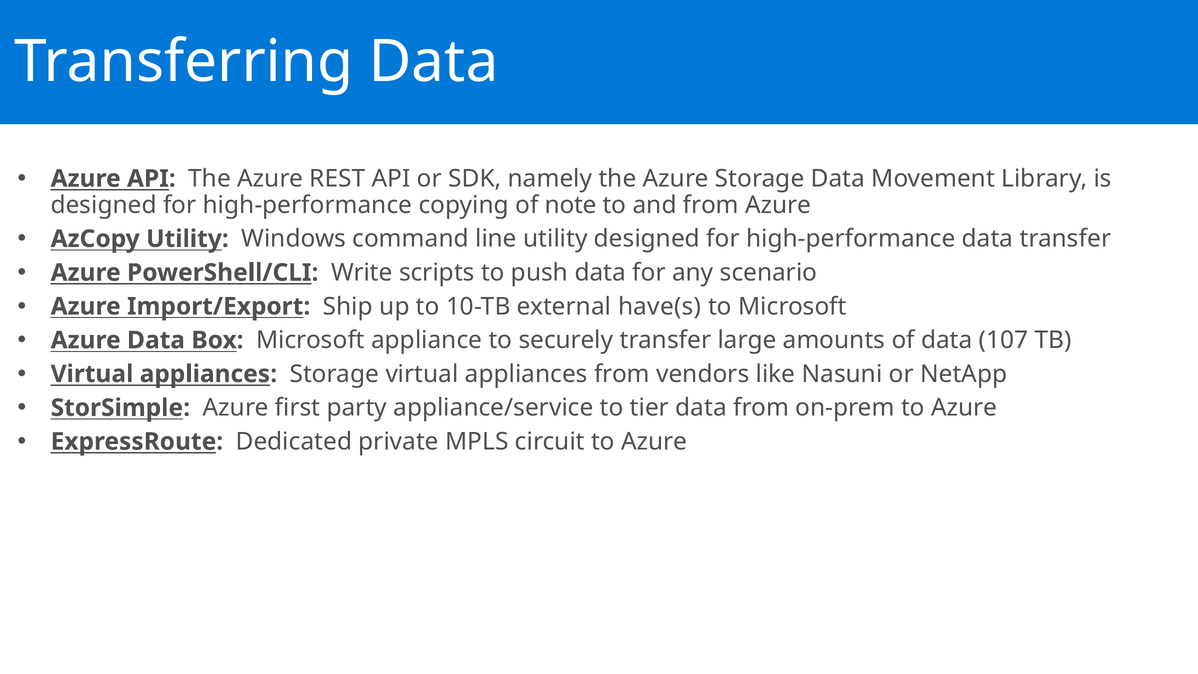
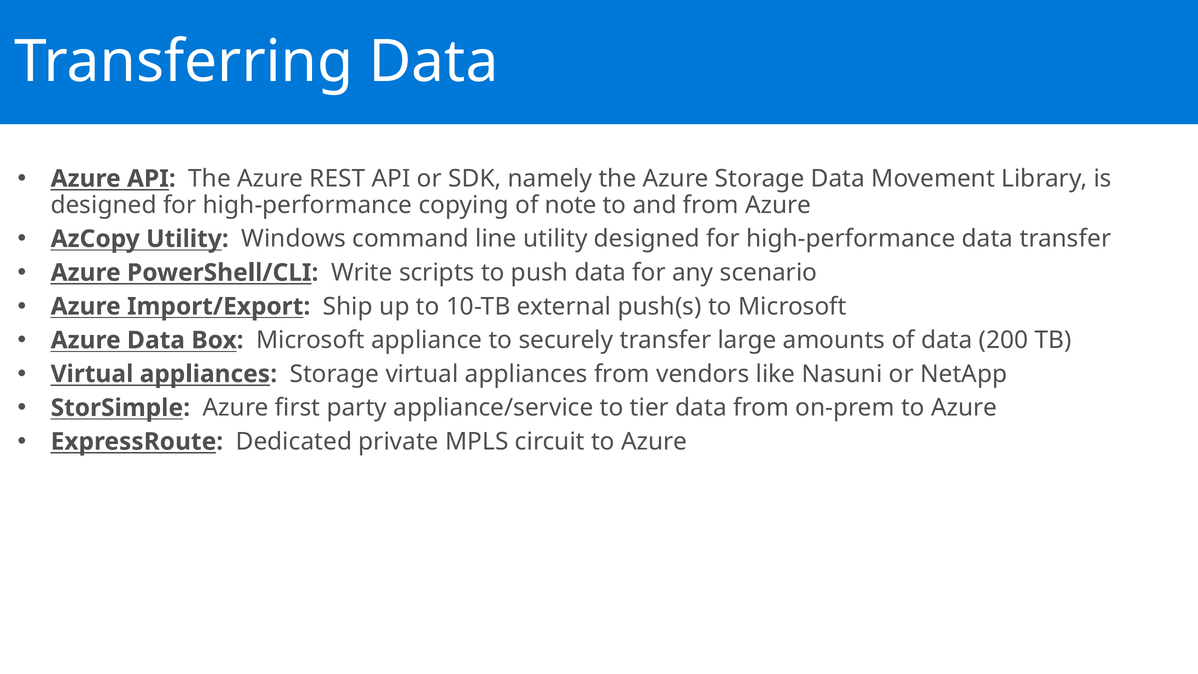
have(s: have(s -> push(s (660, 306)
107: 107 -> 200 (1004, 340)
